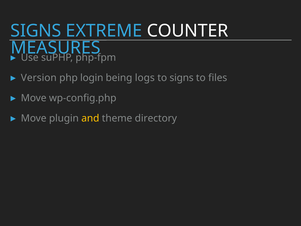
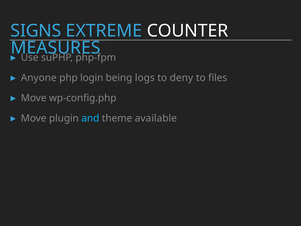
Version: Version -> Anyone (39, 78)
to signs: signs -> deny (181, 78)
and colour: yellow -> light blue (90, 118)
directory: directory -> available (156, 118)
